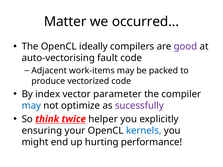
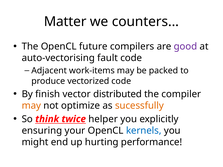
occurred: occurred -> counters (145, 22)
ideally: ideally -> future (93, 47)
index: index -> finish (48, 94)
parameter: parameter -> distributed (118, 94)
may colour: blue -> orange (31, 106)
sucessfully colour: purple -> orange (139, 106)
